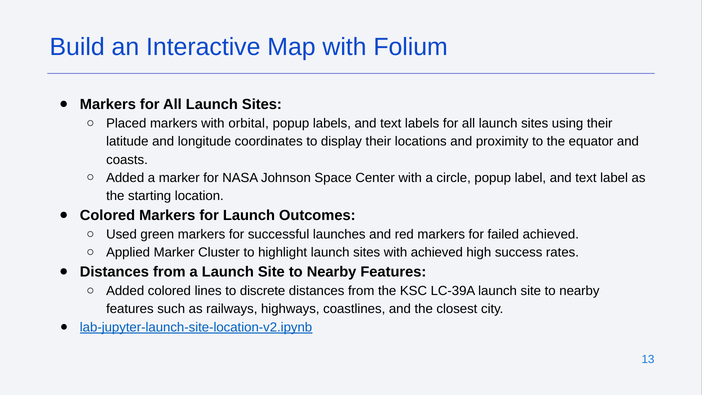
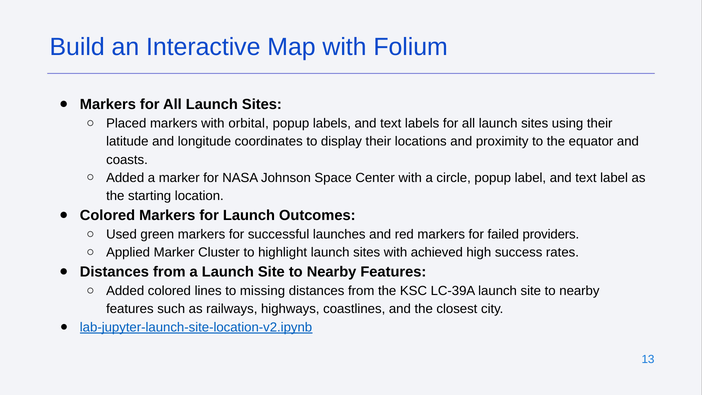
failed achieved: achieved -> providers (551, 234)
discrete: discrete -> missing (263, 291)
